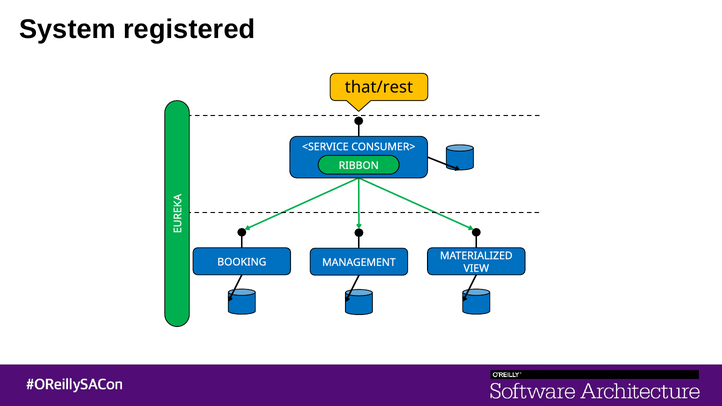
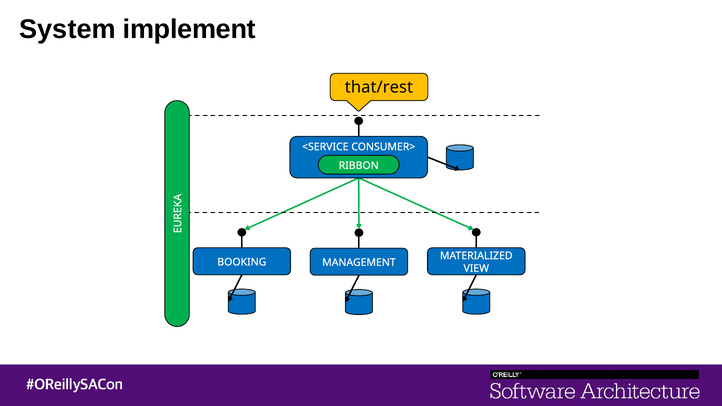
registered: registered -> implement (189, 29)
